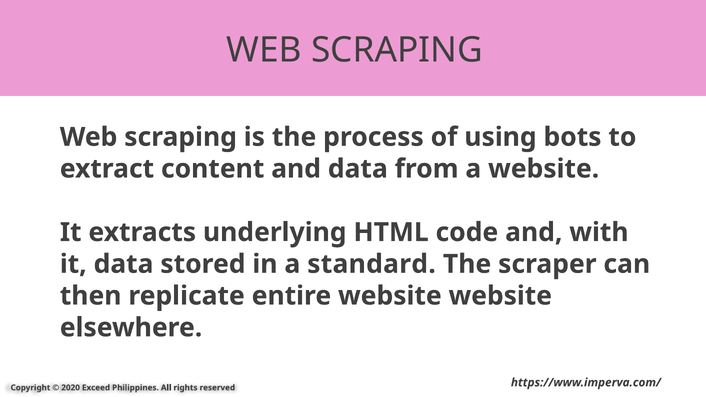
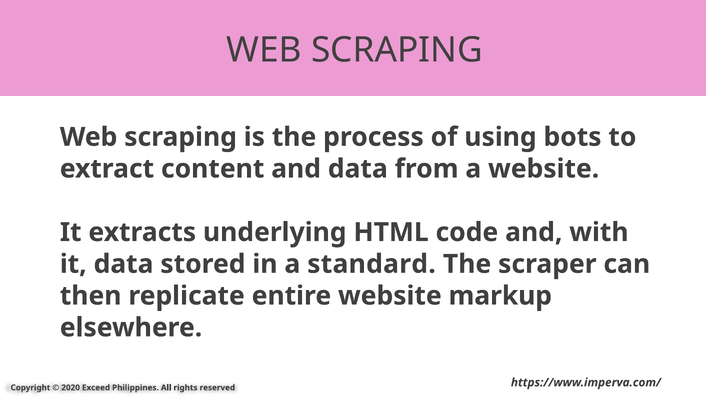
website website: website -> markup (500, 296)
